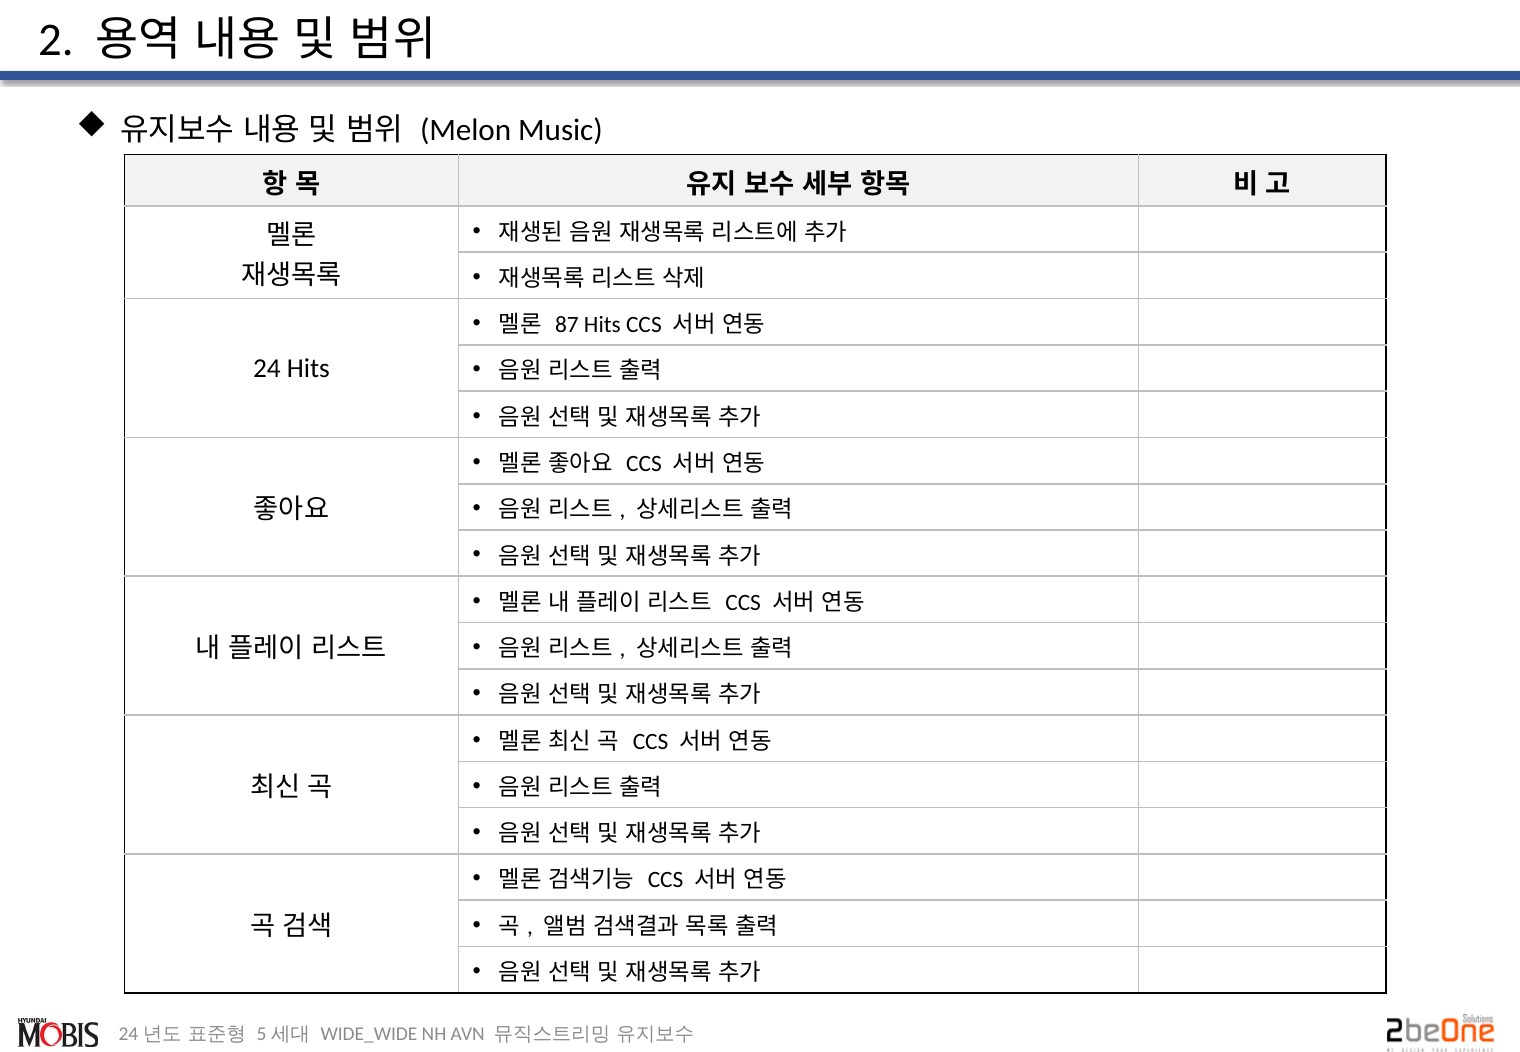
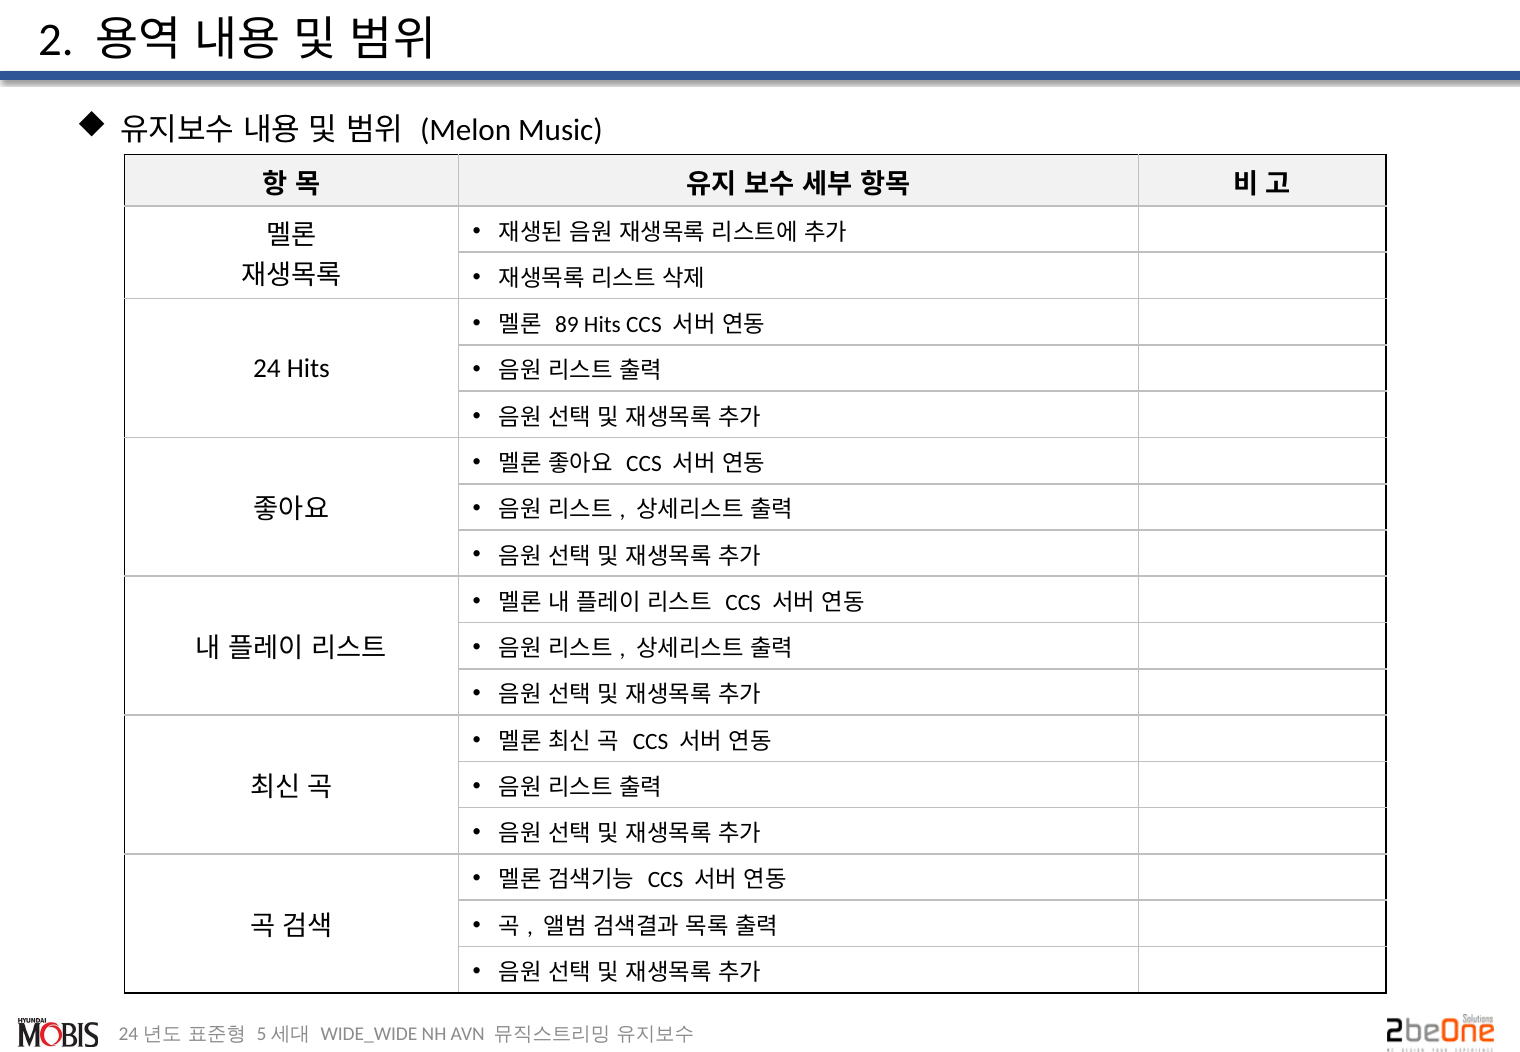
87: 87 -> 89 (567, 325)
